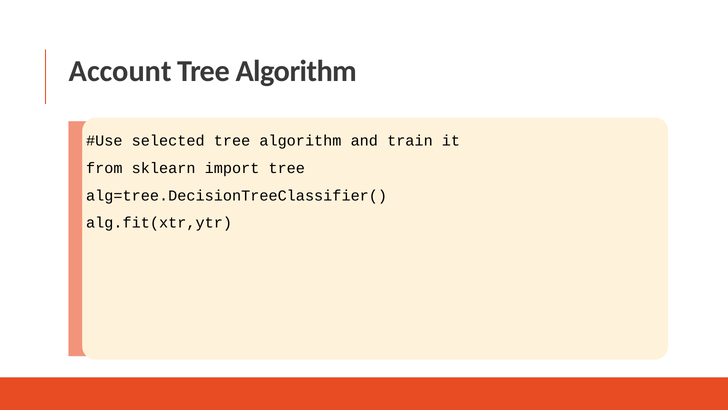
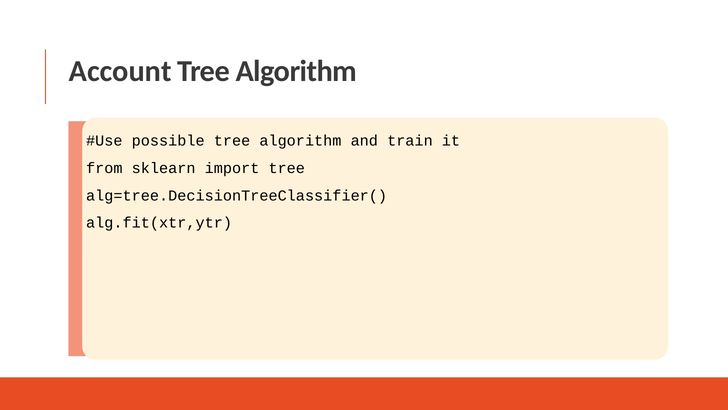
selected: selected -> possible (168, 141)
